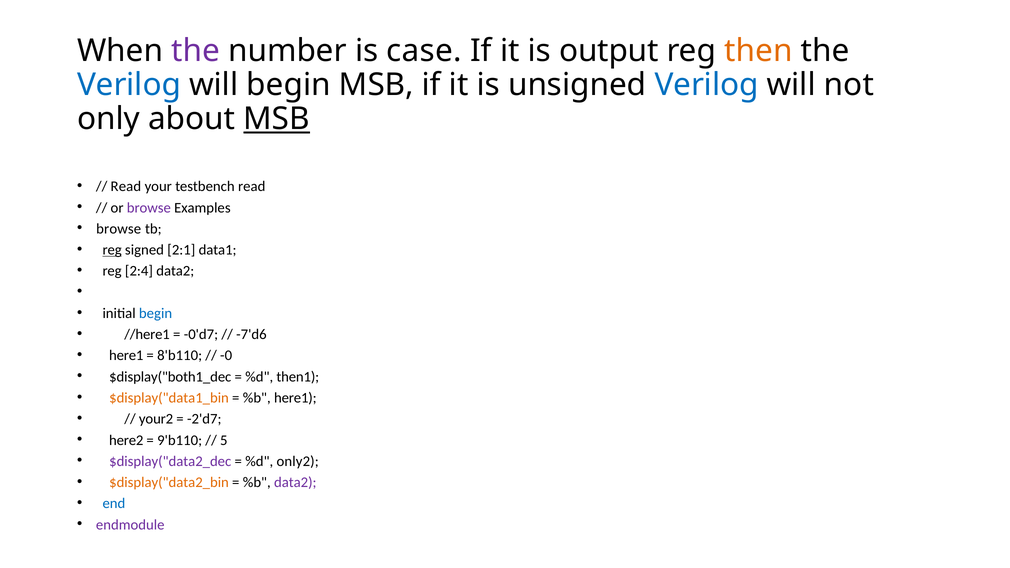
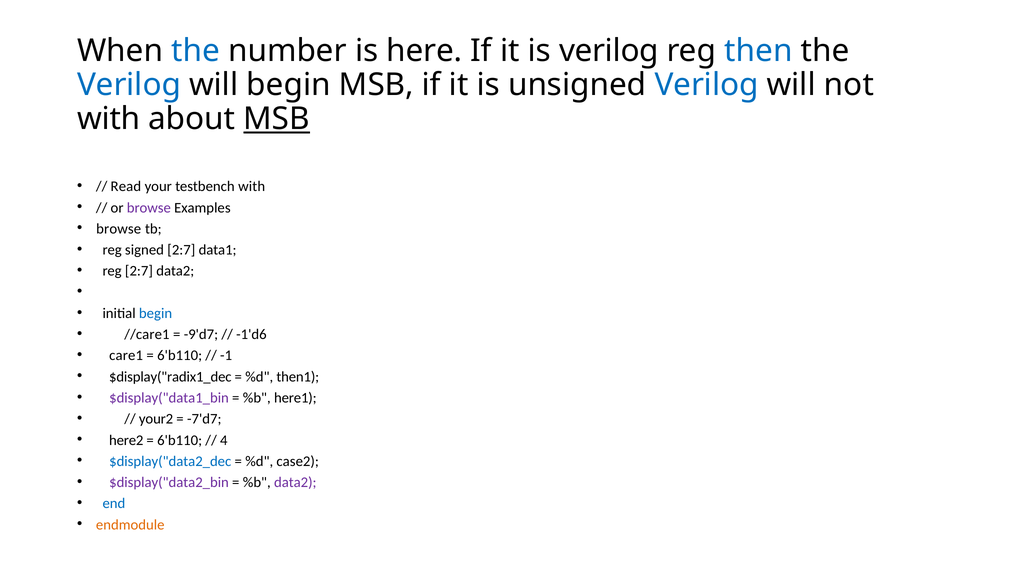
the colour: purple -> blue (196, 51)
case: case -> here (424, 51)
is output: output -> verilog (609, 51)
then colour: orange -> blue (758, 51)
only: only -> with (109, 119)
testbench read: read -> with (252, 187)
reg underline: present -> none (112, 250)
signed 2:1: 2:1 -> 2:7 (181, 250)
reg 2:4: 2:4 -> 2:7 (139, 271)
//here1: //here1 -> //care1 (147, 335)
-0'd7: -0'd7 -> -9'd7 (201, 335)
-7'd6: -7'd6 -> -1'd6 (251, 335)
here1: here1 -> care1 (126, 356)
8'b110: 8'b110 -> 6'b110 (180, 356)
-0: -0 -> -1 (226, 356)
$display("both1_dec: $display("both1_dec -> $display("radix1_dec (170, 377)
$display("data1_bin colour: orange -> purple (169, 398)
-2'd7: -2'd7 -> -7'd7 (204, 419)
9'b110: 9'b110 -> 6'b110 (180, 440)
5: 5 -> 4 (224, 440)
$display("data2_dec colour: purple -> blue (170, 461)
only2: only2 -> case2 (298, 461)
$display("data2_bin colour: orange -> purple (169, 483)
endmodule colour: purple -> orange (130, 525)
